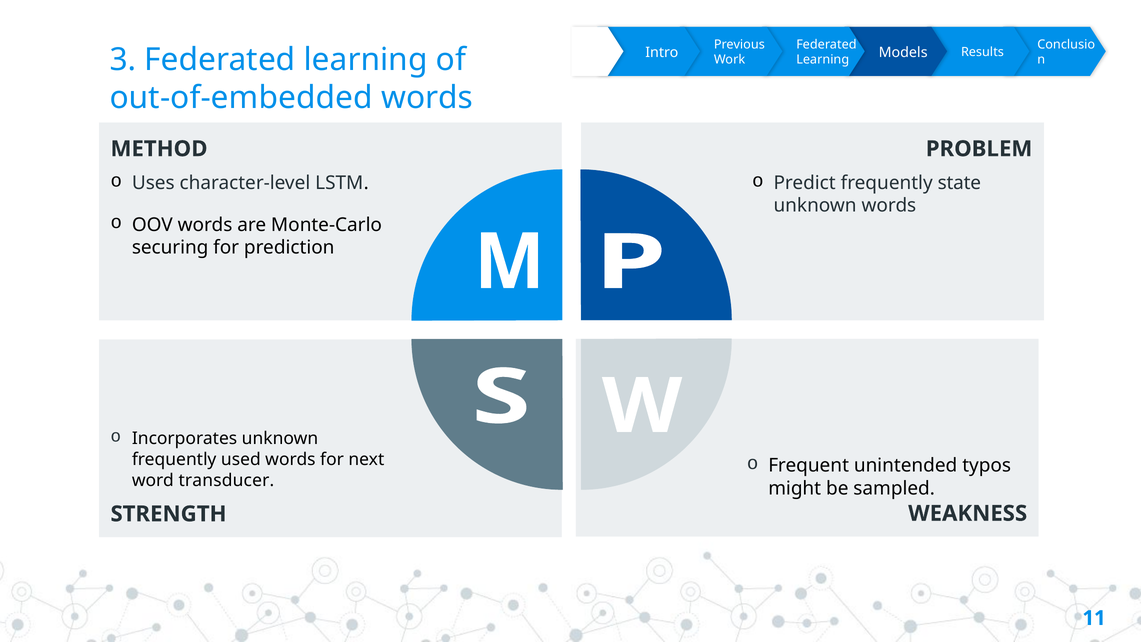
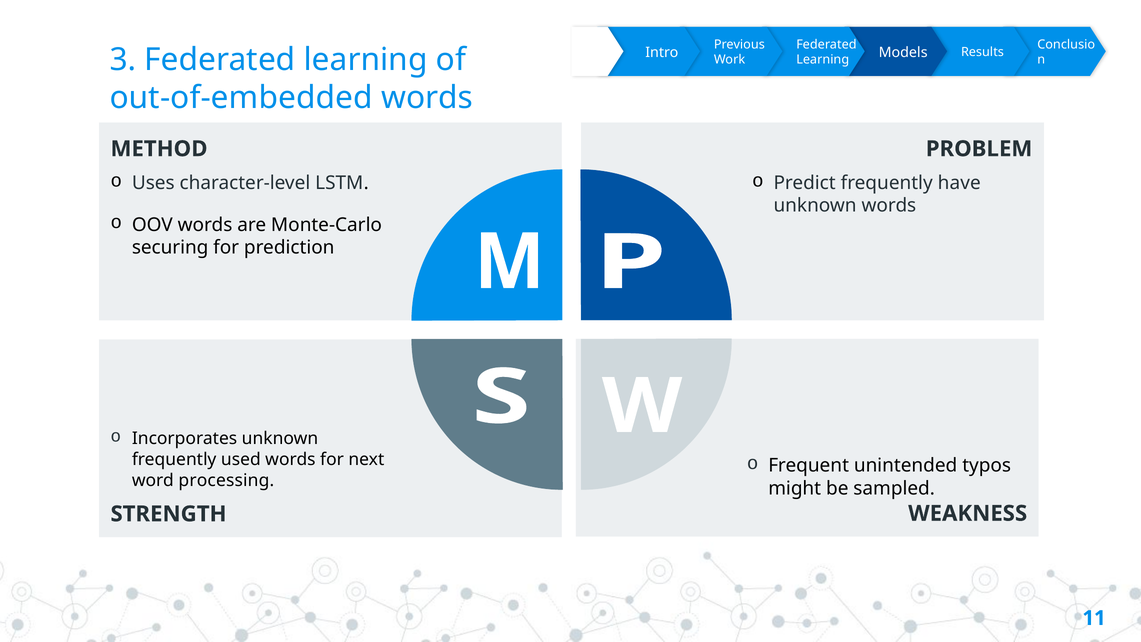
state: state -> have (959, 183)
transducer: transducer -> processing (226, 480)
